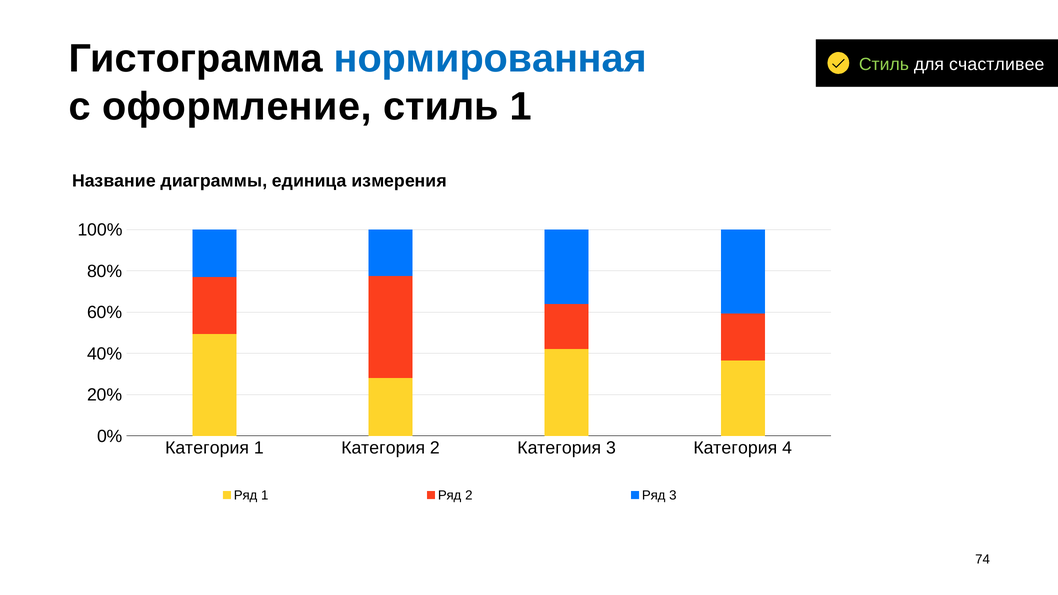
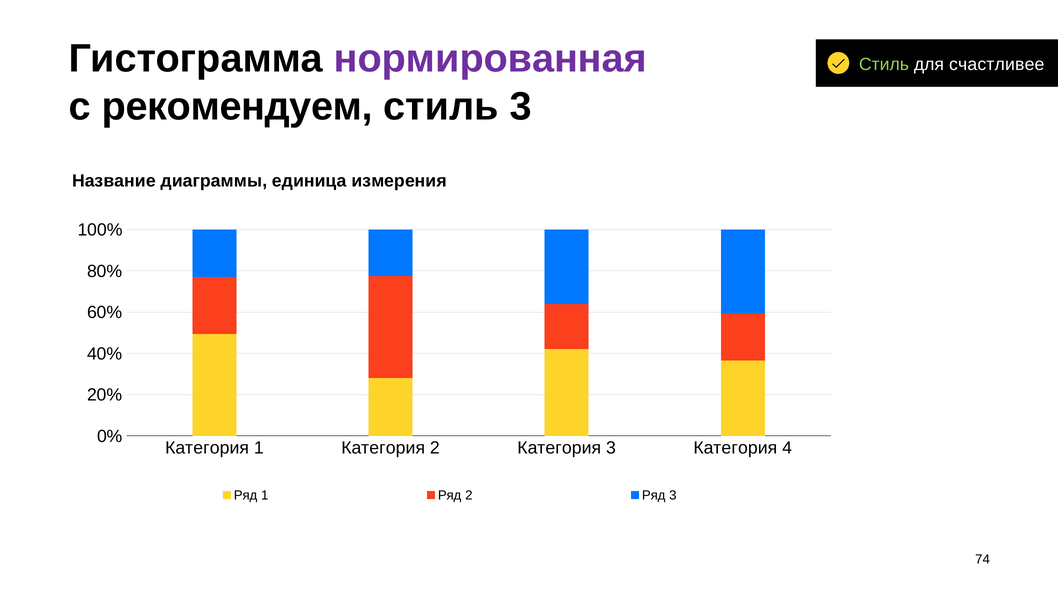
нормированная colour: blue -> purple (490, 59)
оформление: оформление -> рекомендуем (237, 107)
стиль 1: 1 -> 3 (521, 107)
